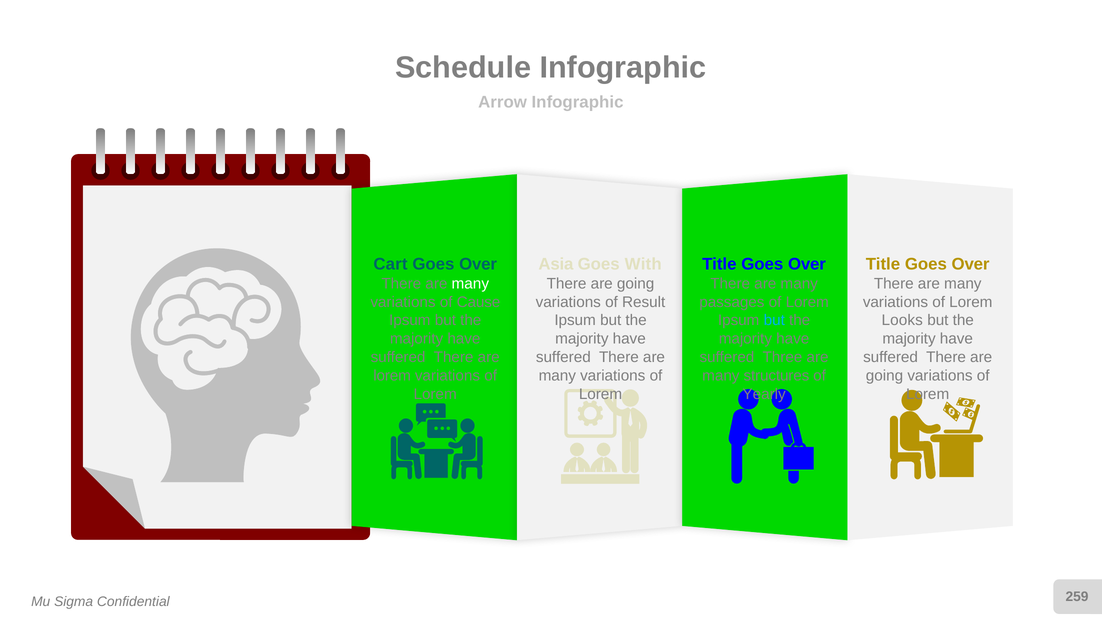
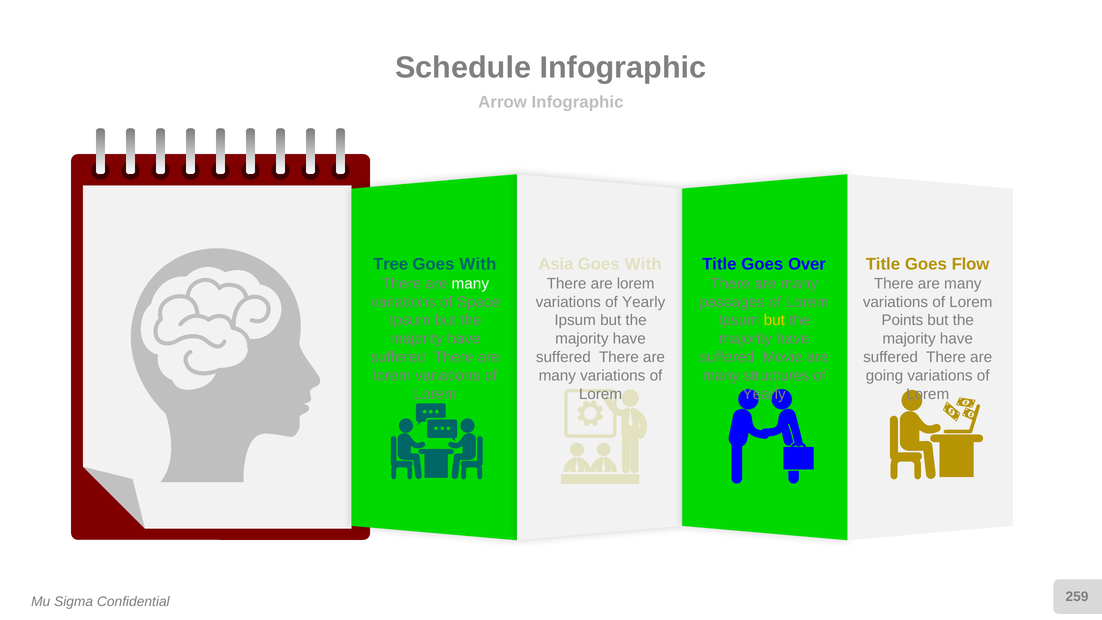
Cart: Cart -> Tree (391, 264)
Over: Over -> With (478, 264)
Over: Over -> Flow (971, 264)
going: going -> lorem (636, 284)
Cause: Cause -> Space (478, 302)
variations of Result: Result -> Yearly (644, 302)
but colour: light blue -> yellow (774, 320)
Looks: Looks -> Points (902, 320)
Three: Three -> Movie (783, 357)
